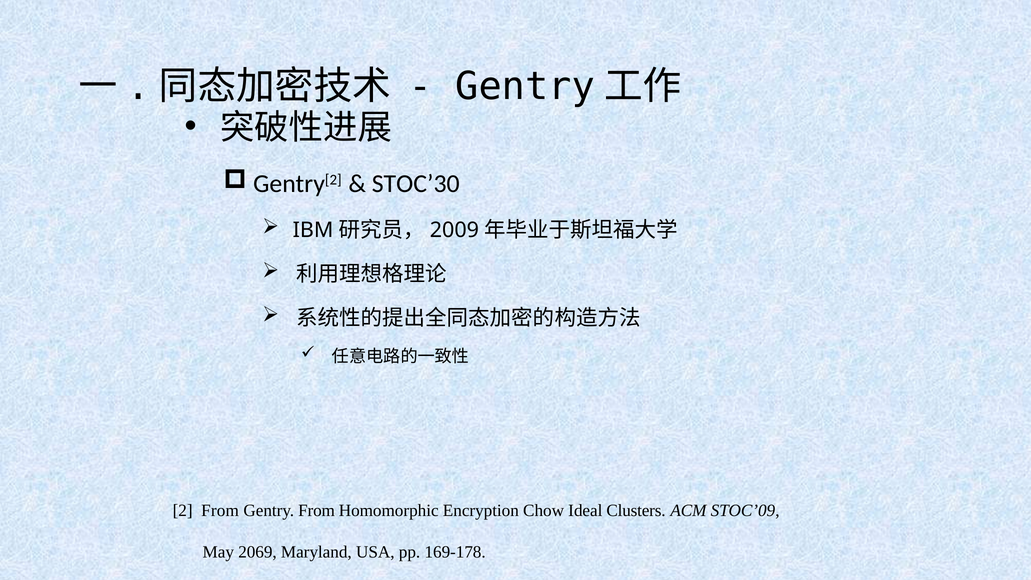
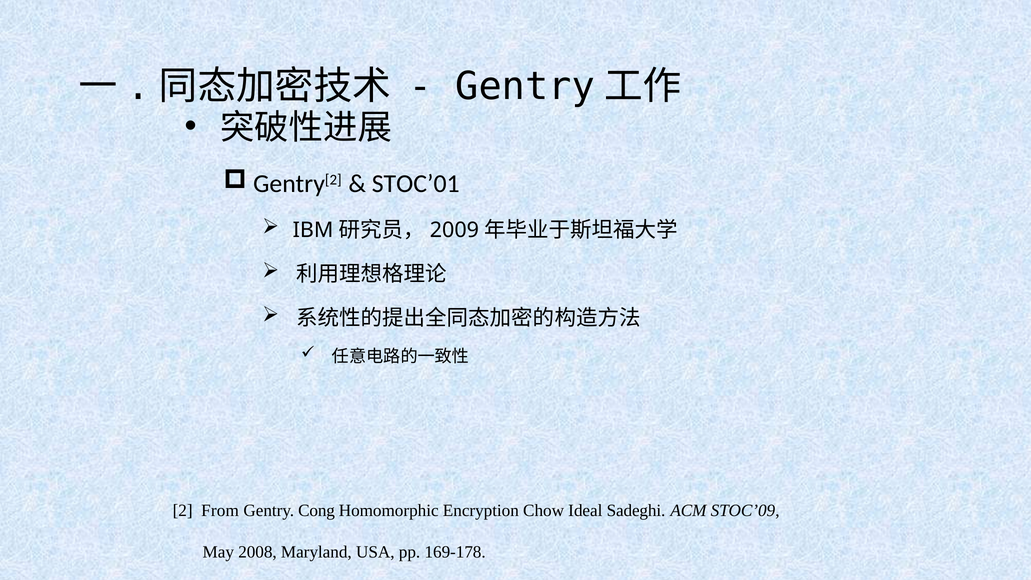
STOC’30: STOC’30 -> STOC’01 (416, 184)
Gentry From: From -> Cong (317, 511)
Clusters: Clusters -> Sadeghi (636, 511)
2069: 2069 -> 2008 (258, 552)
